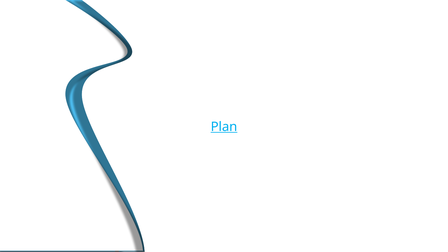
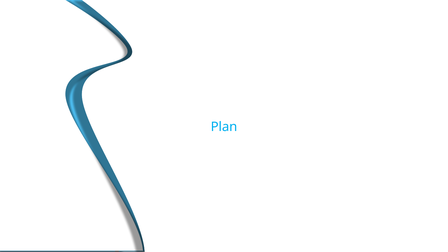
Plan underline: present -> none (224, 127)
